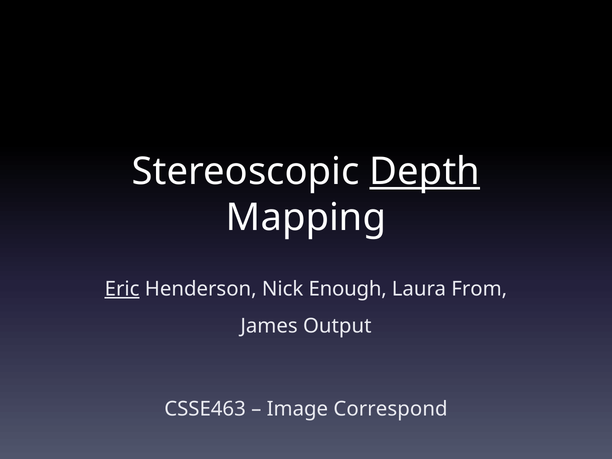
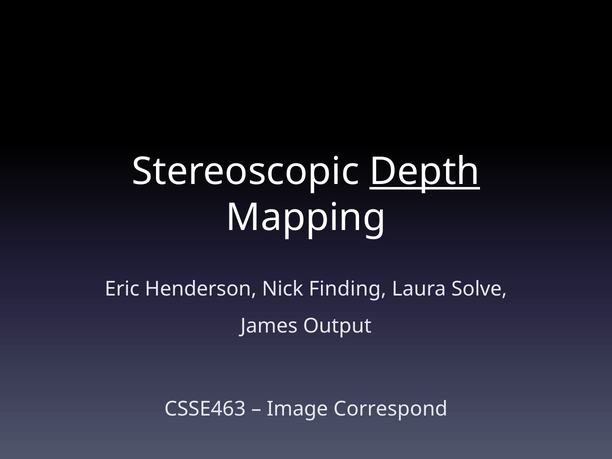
Eric underline: present -> none (122, 289)
Enough: Enough -> Finding (348, 289)
From: From -> Solve (479, 289)
